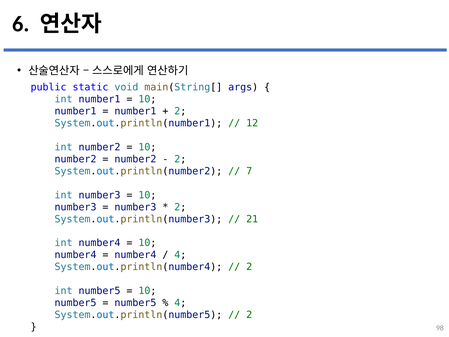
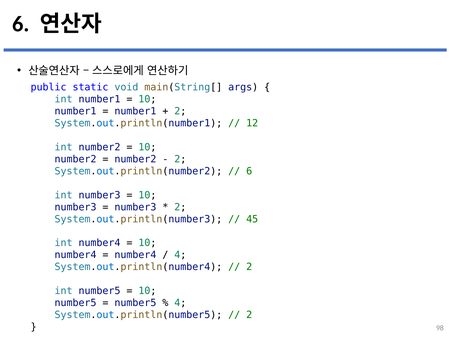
7: 7 -> 6 (249, 171)
21: 21 -> 45 (252, 219)
